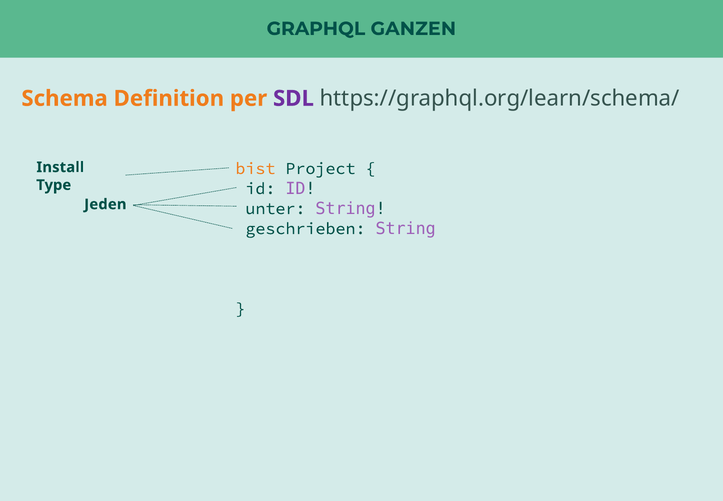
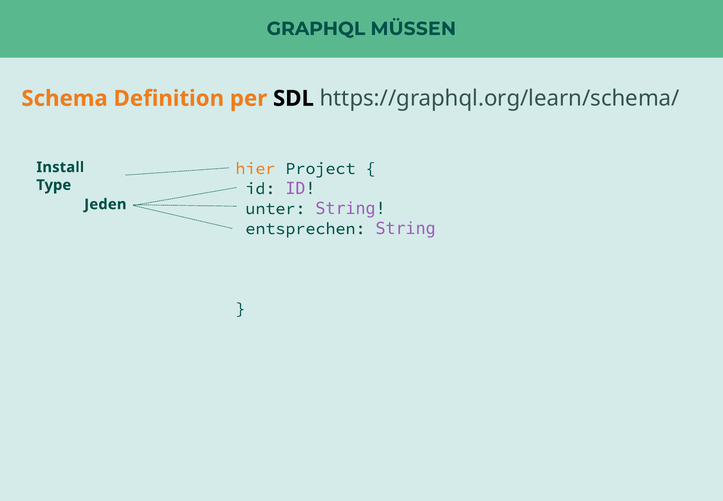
GANZEN: GANZEN -> MÜSSEN (413, 29)
SDL colour: purple -> black (293, 98)
bist: bist -> hier (255, 168)
geschrieben: geschrieben -> entsprechen (305, 228)
